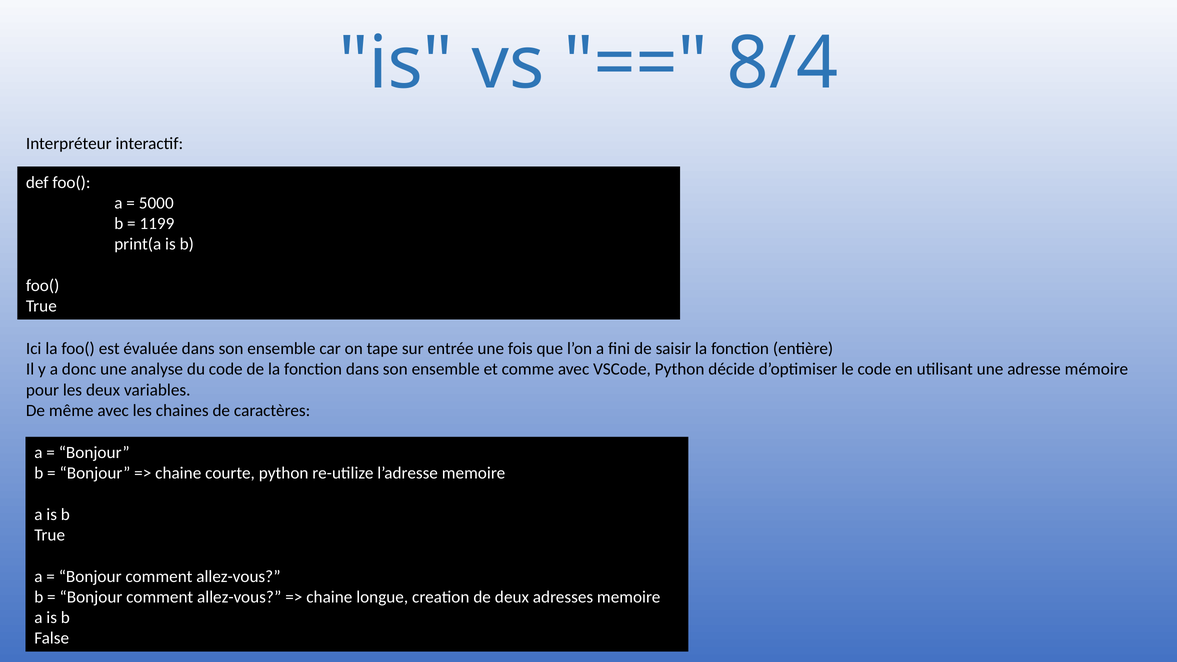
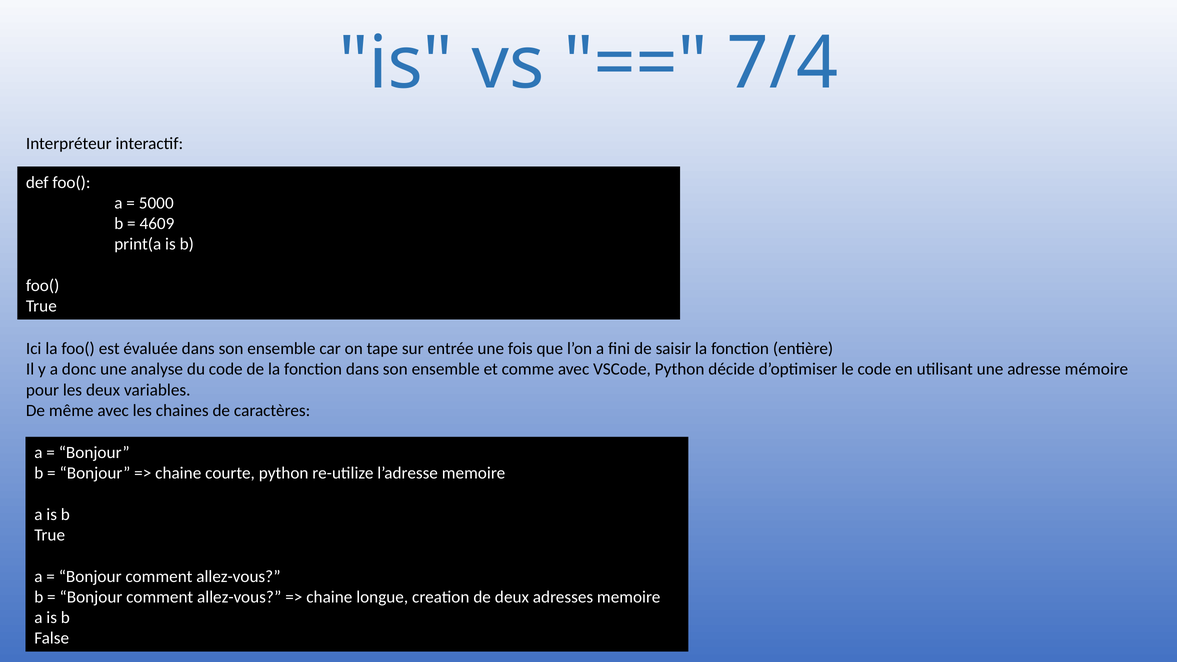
8/4: 8/4 -> 7/4 (783, 64)
1199: 1199 -> 4609 (157, 224)
